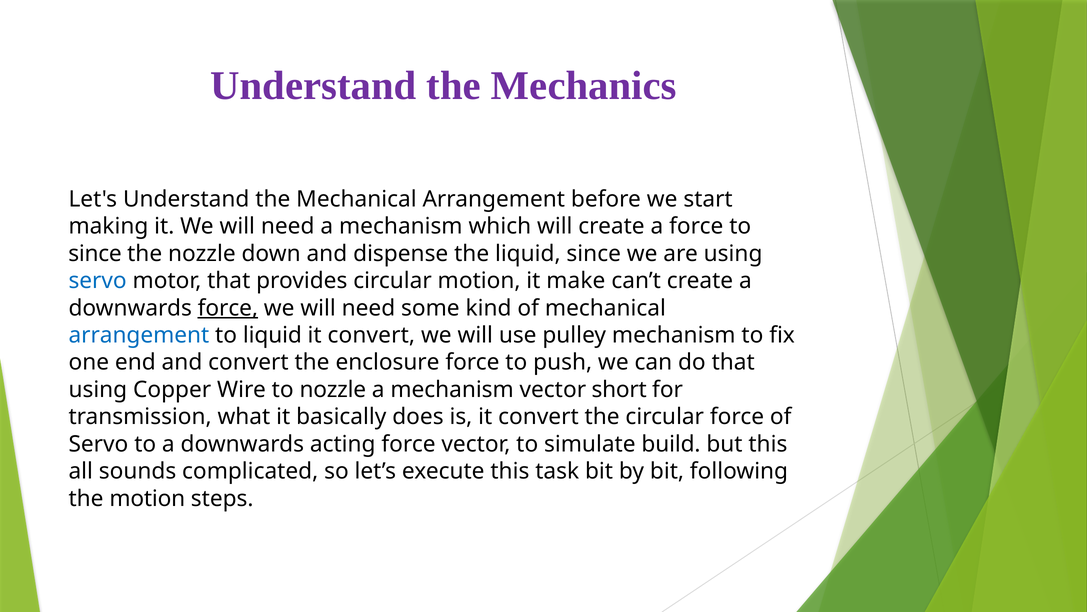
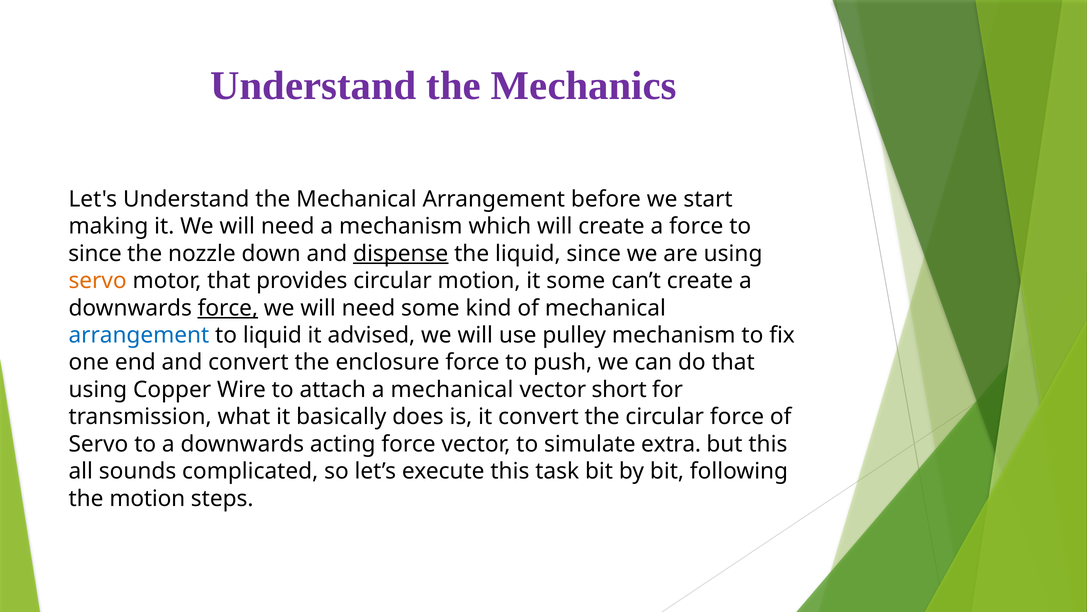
dispense underline: none -> present (401, 253)
servo colour: blue -> orange (98, 281)
it make: make -> some (576, 281)
convert: convert -> advised (371, 335)
to nozzle: nozzle -> attach (333, 389)
mechanism: mechanism -> mechanical (452, 389)
build: build -> extra (671, 444)
